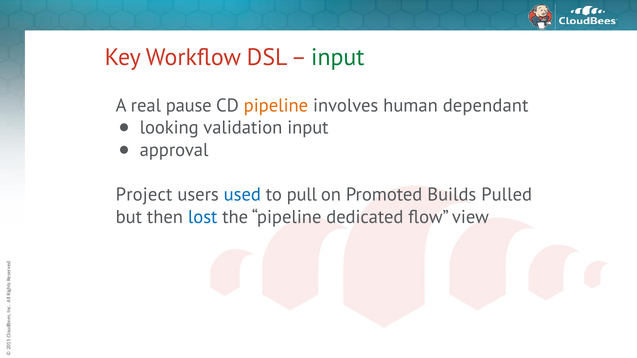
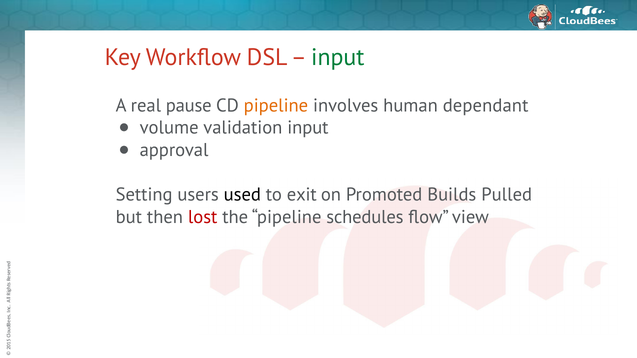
looking: looking -> volume (169, 128)
Project: Project -> Setting (144, 195)
used colour: blue -> black (242, 195)
pull: pull -> exit (302, 195)
lost colour: blue -> red (203, 217)
dedicated: dedicated -> schedules (365, 217)
